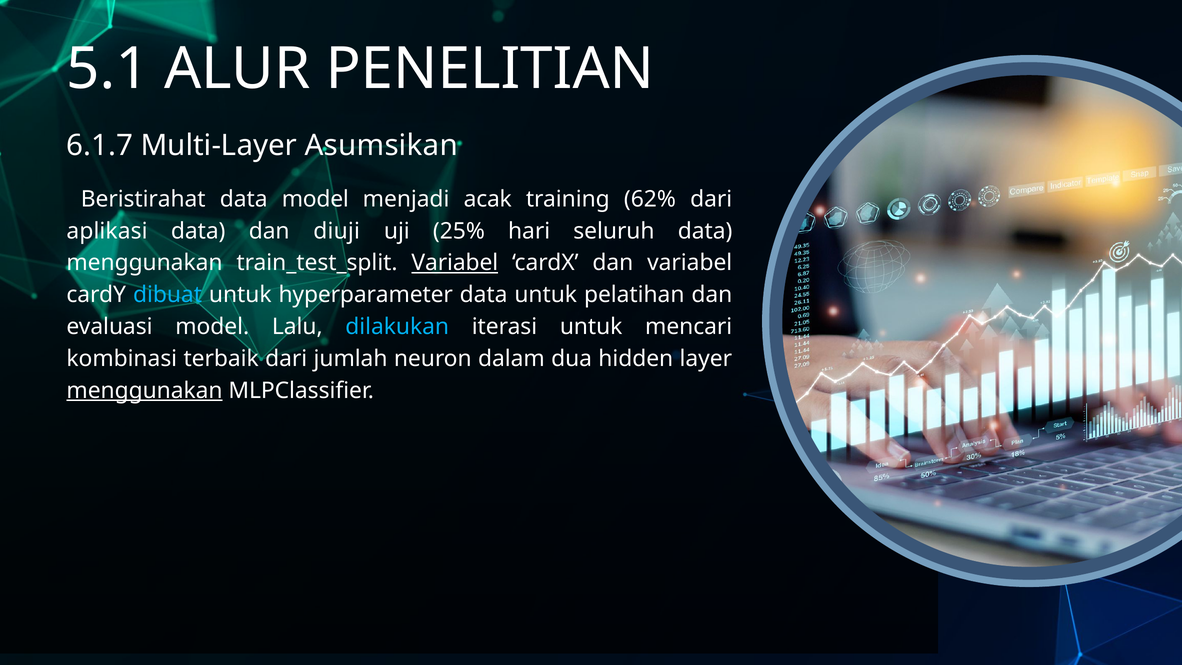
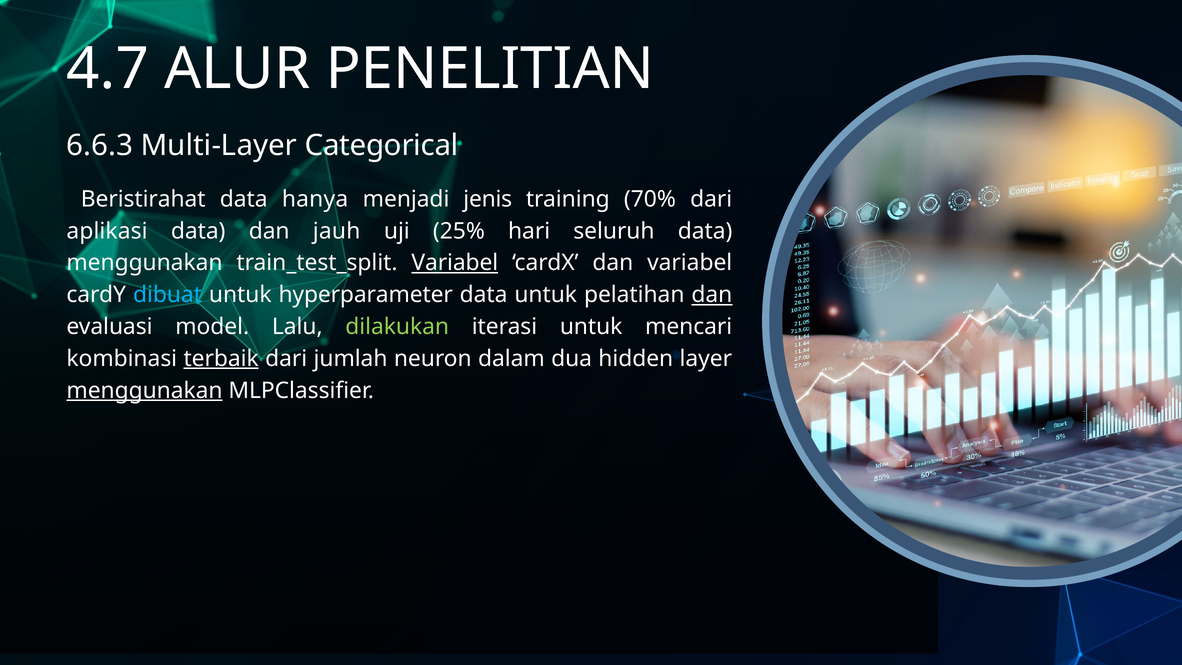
5.1: 5.1 -> 4.7 (108, 69)
6.1.7: 6.1.7 -> 6.6.3 (100, 145)
Asumsikan: Asumsikan -> Categorical (382, 145)
data model: model -> hanya (315, 199)
acak: acak -> jenis (488, 199)
62%: 62% -> 70% (650, 199)
diuji: diuji -> jauh (337, 231)
dan underline: none -> present (712, 295)
dilakukan colour: light blue -> light green (397, 327)
terbaik underline: none -> present (221, 359)
